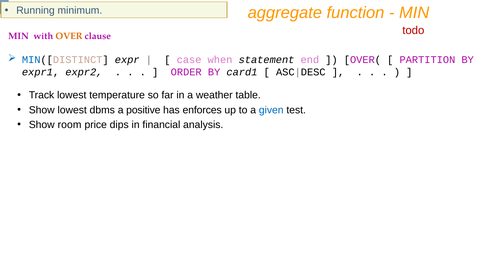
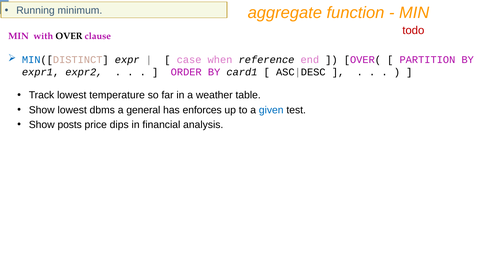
OVER colour: orange -> black (69, 36)
statement: statement -> reference (267, 60)
positive: positive -> general (143, 110)
room: room -> posts (70, 125)
